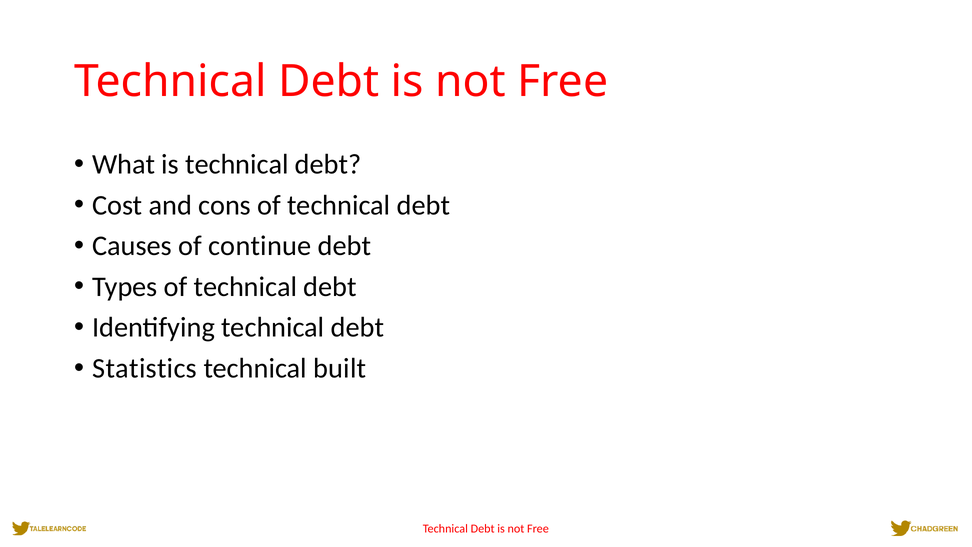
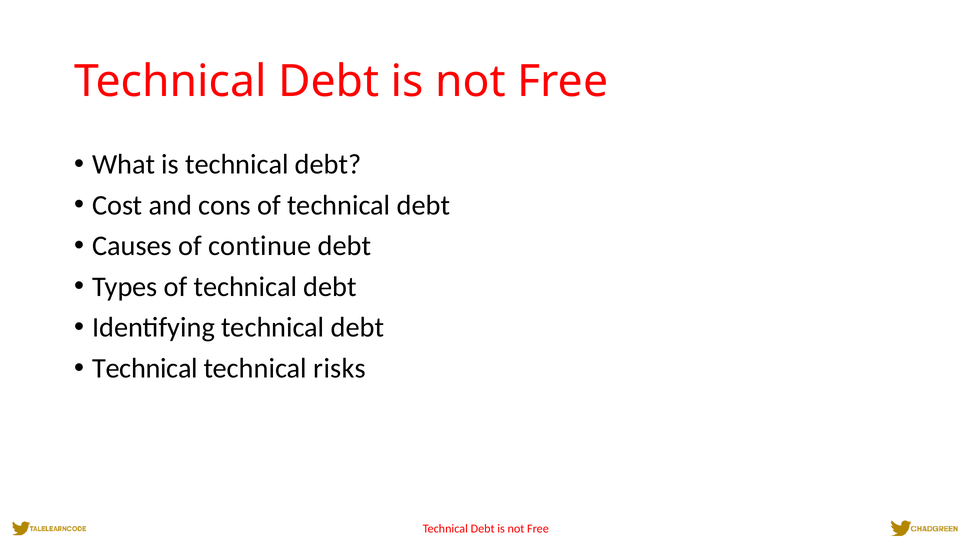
Statistics: Statistics -> Technical (145, 368)
built: built -> risks (340, 368)
